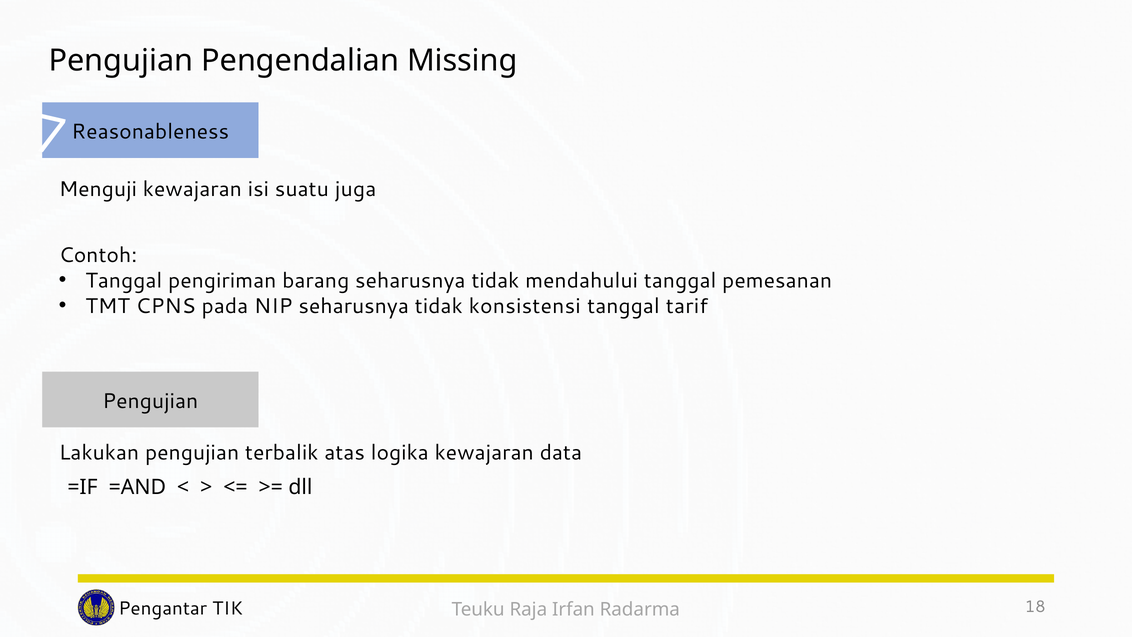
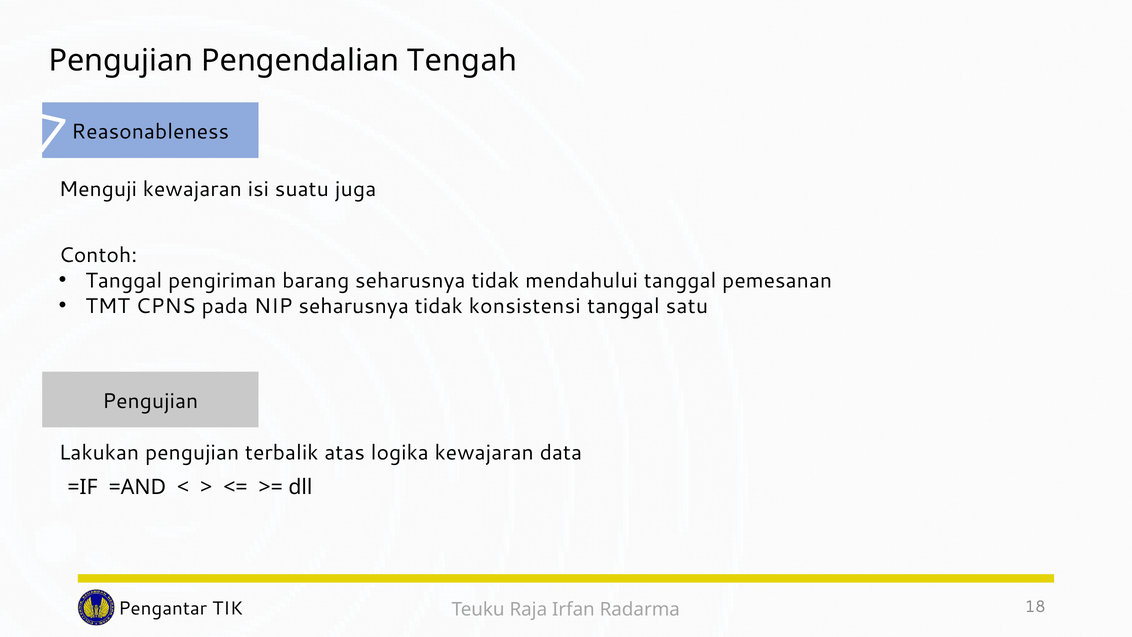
Missing: Missing -> Tengah (462, 61)
tarif: tarif -> satu (687, 306)
